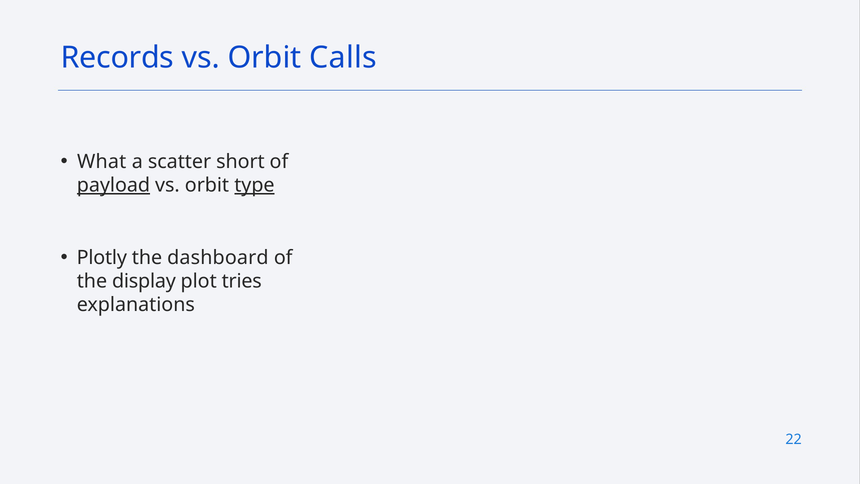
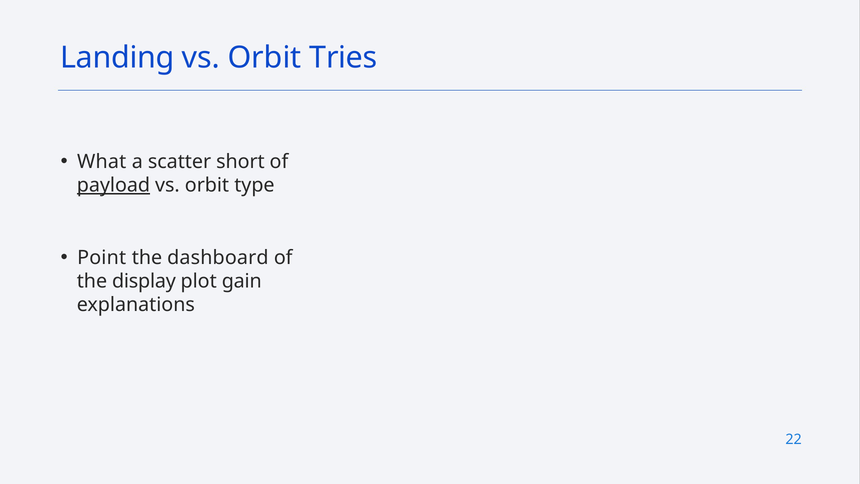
Records: Records -> Landing (117, 57)
Calls: Calls -> Tries (343, 57)
type underline: present -> none (254, 185)
Plotly: Plotly -> Point (102, 257)
tries: tries -> gain (242, 281)
